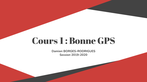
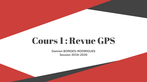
Bonne: Bonne -> Revue (82, 41)
